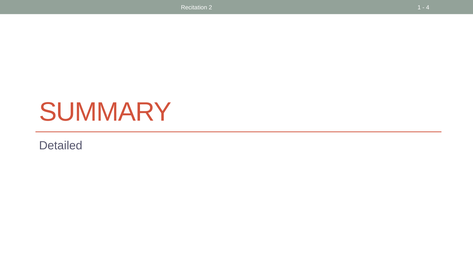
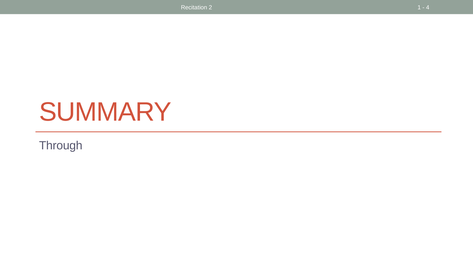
Detailed: Detailed -> Through (61, 146)
